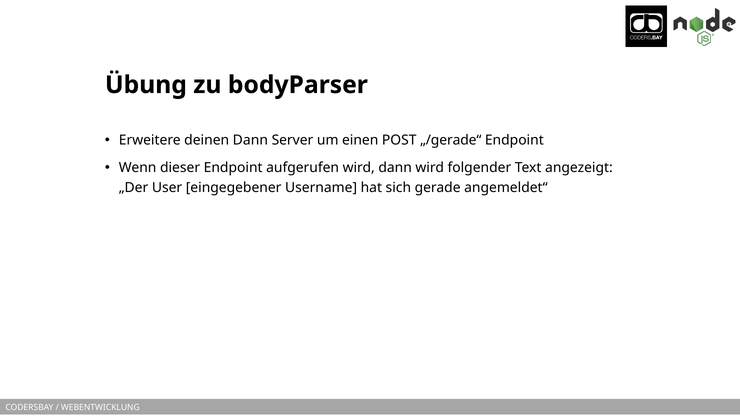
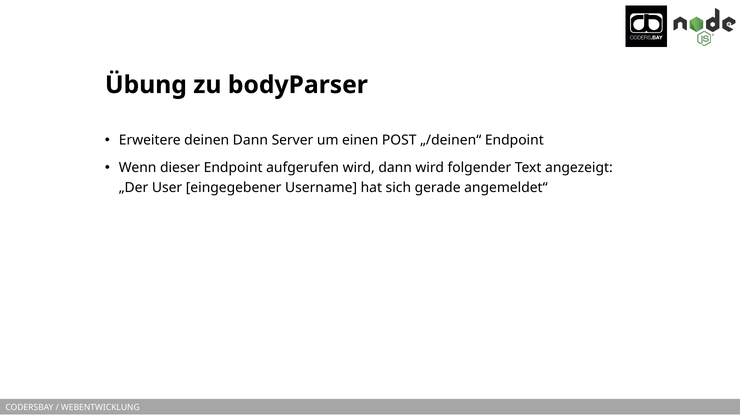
„/gerade“: „/gerade“ -> „/deinen“ (451, 140)
